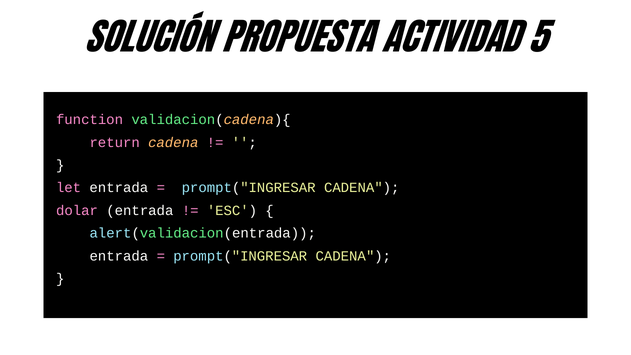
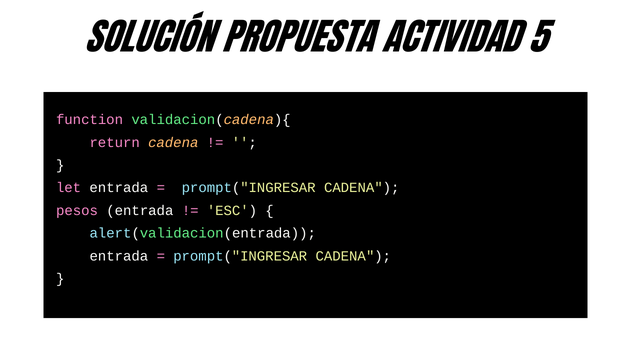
dolar: dolar -> pesos (77, 210)
